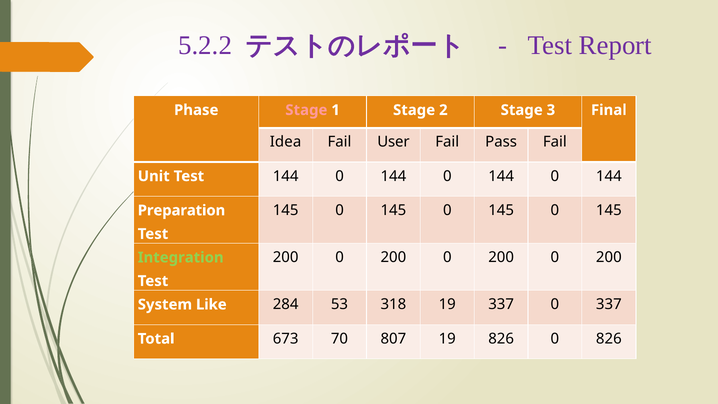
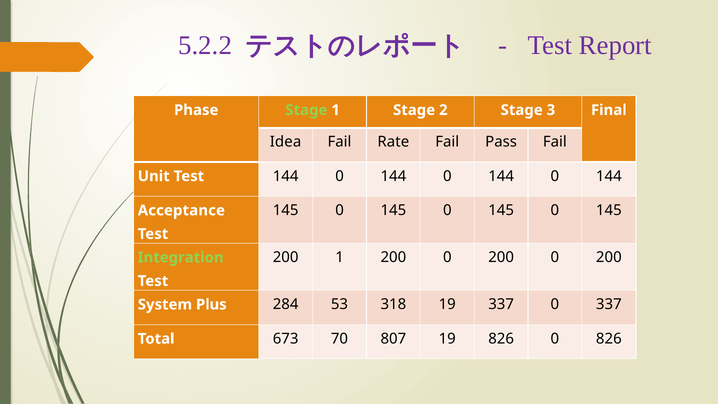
Stage colour: pink -> light green (306, 110)
User: User -> Rate (393, 142)
Preparation: Preparation -> Acceptance (181, 210)
0: 0 -> 1 (340, 257)
Like: Like -> Plus (211, 304)
